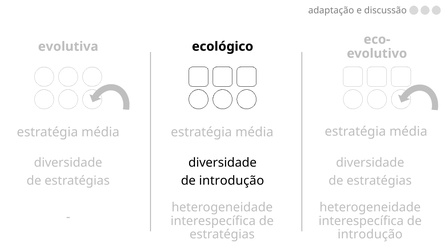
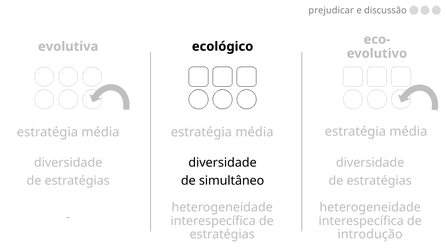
adaptação: adaptação -> prejudicar (331, 10)
introdução: introdução -> simultâneo (232, 181)
